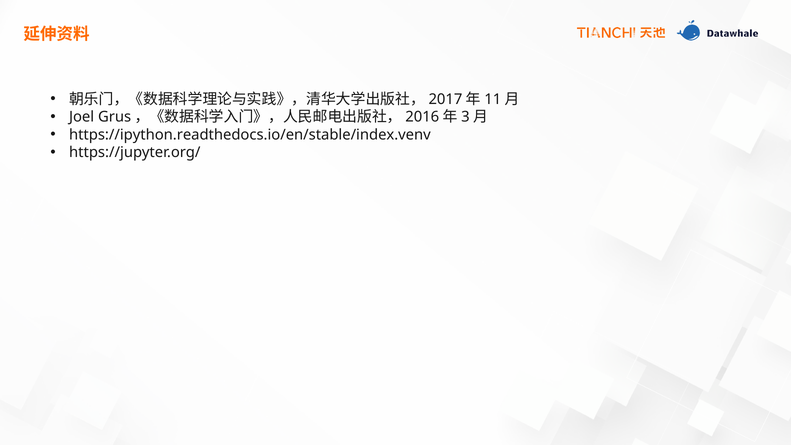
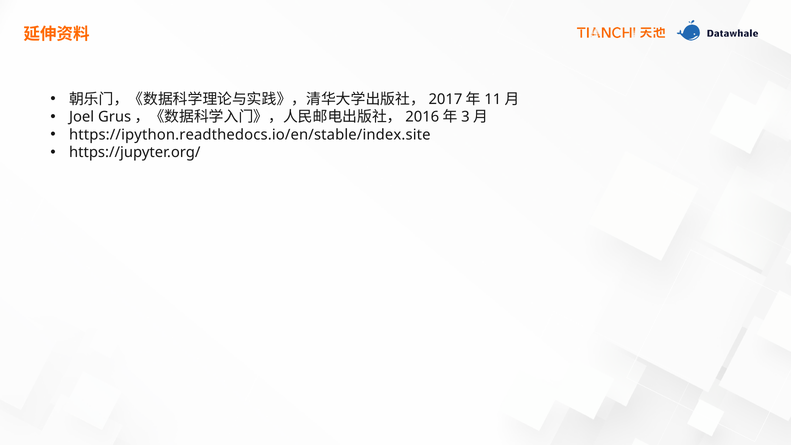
https://ipython.readthedocs.io/en/stable/index.venv: https://ipython.readthedocs.io/en/stable/index.venv -> https://ipython.readthedocs.io/en/stable/index.site (250, 135)
